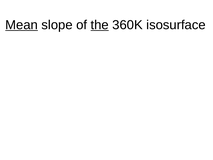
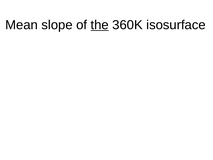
Mean underline: present -> none (22, 25)
